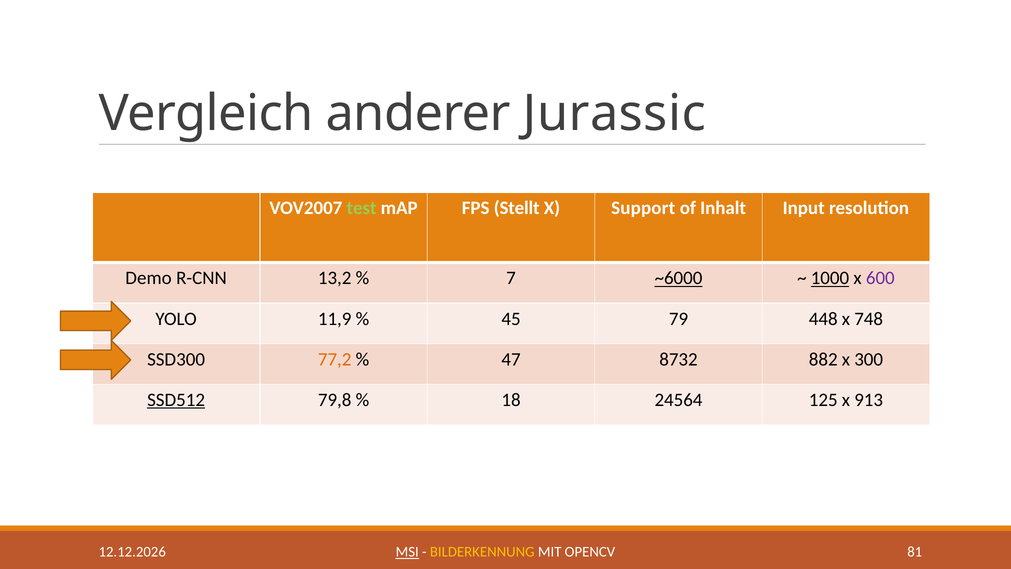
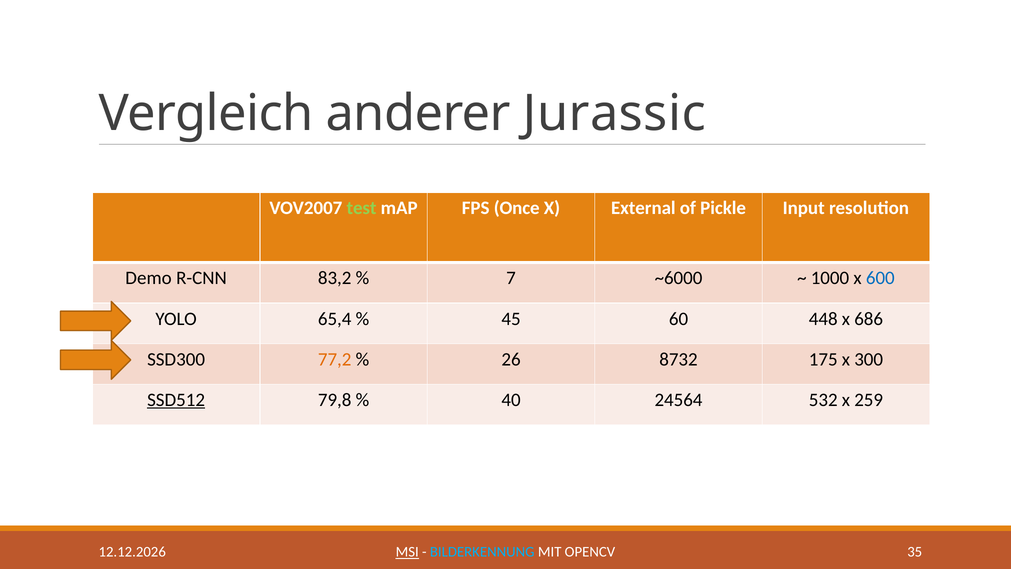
Stellt: Stellt -> Once (517, 208)
Support: Support -> External (643, 208)
Inhalt: Inhalt -> Pickle (723, 208)
13,2: 13,2 -> 83,2 (335, 278)
~6000 underline: present -> none (678, 278)
1000 underline: present -> none (830, 278)
600 colour: purple -> blue (880, 278)
11,9: 11,9 -> 65,4 (335, 319)
79: 79 -> 60 (679, 319)
748: 748 -> 686 (869, 319)
47: 47 -> 26 (511, 359)
882: 882 -> 175 (823, 359)
18: 18 -> 40 (511, 400)
125: 125 -> 532 (823, 400)
913: 913 -> 259 (869, 400)
BILDERKENNUNG colour: yellow -> light blue (482, 552)
81: 81 -> 35 (915, 552)
